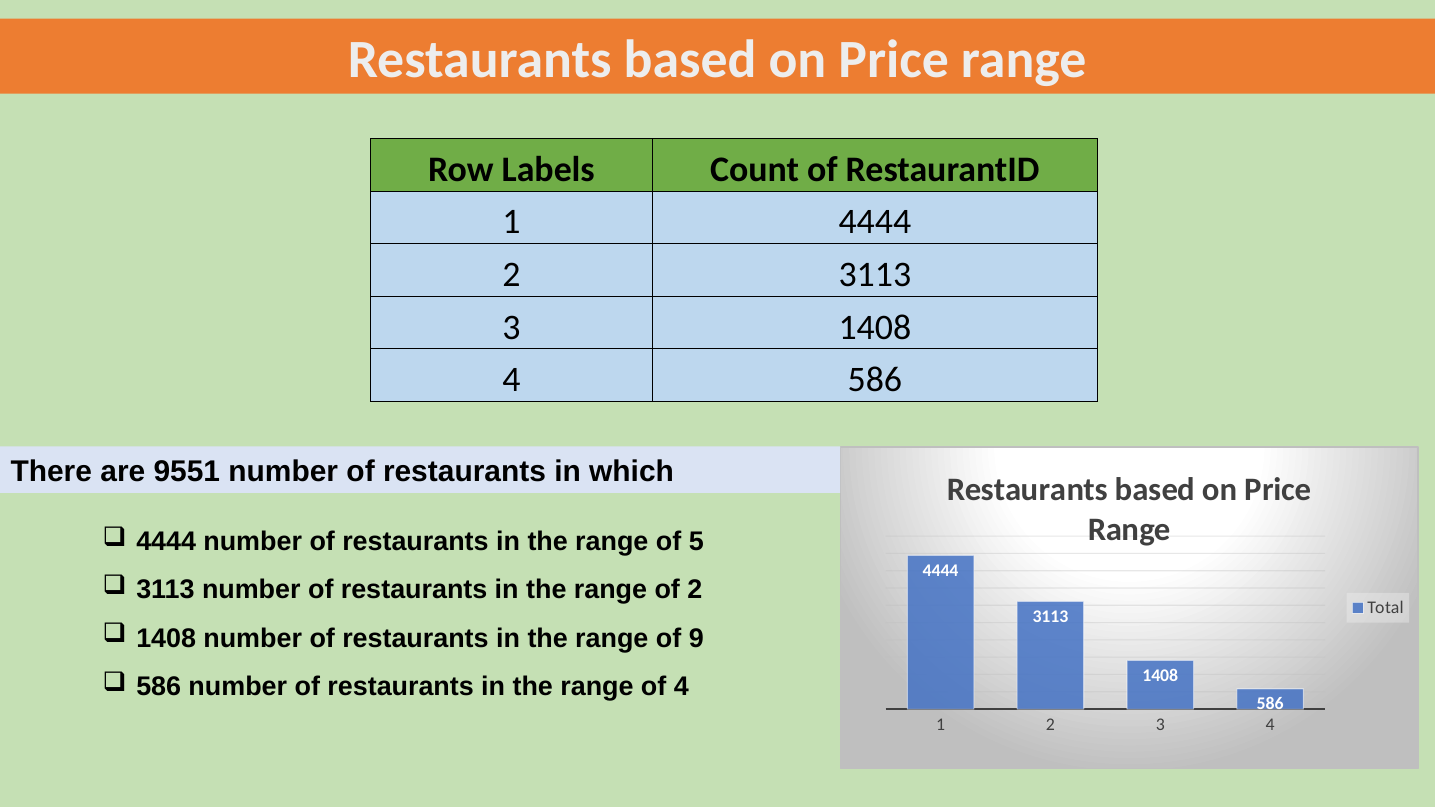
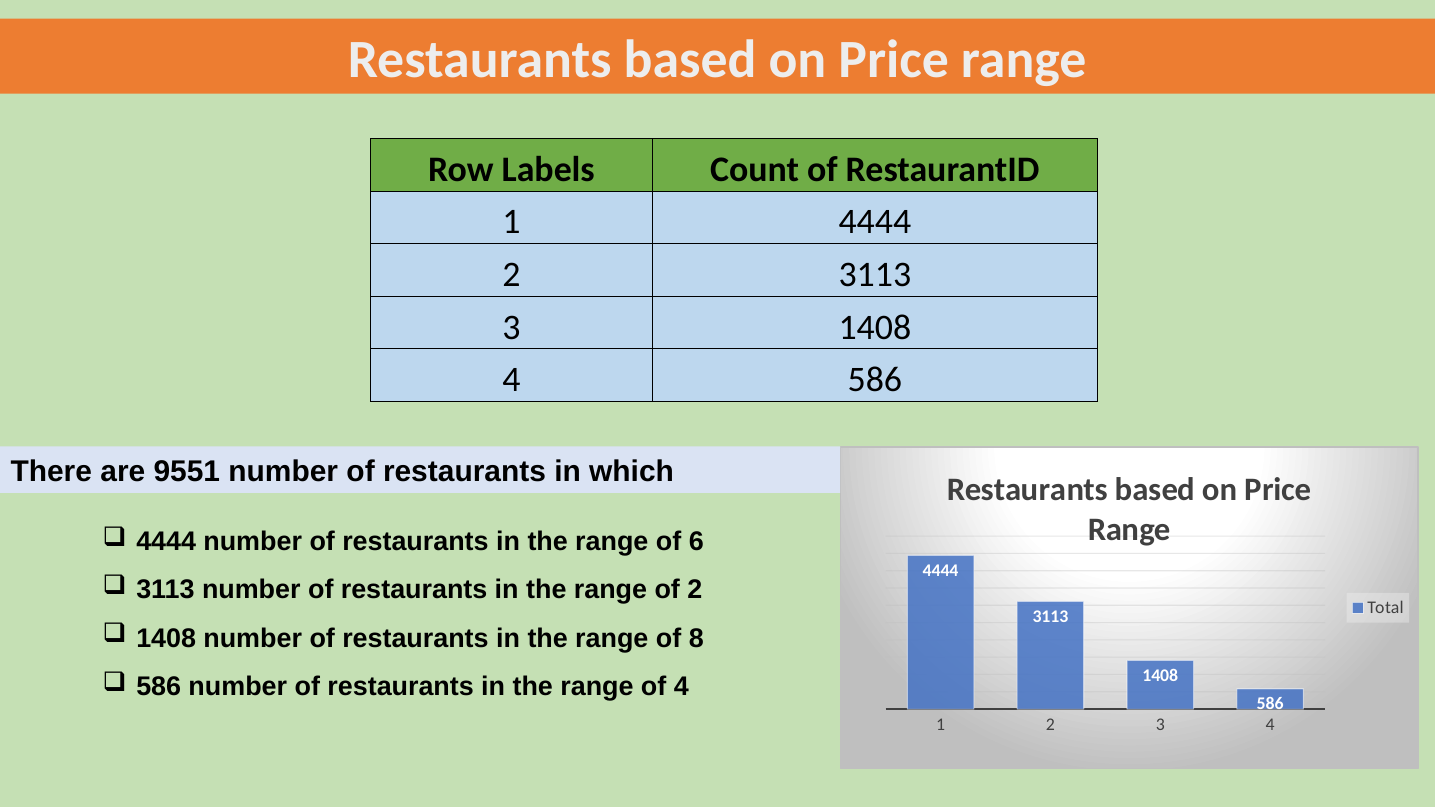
5: 5 -> 6 (696, 542)
9: 9 -> 8 (696, 639)
